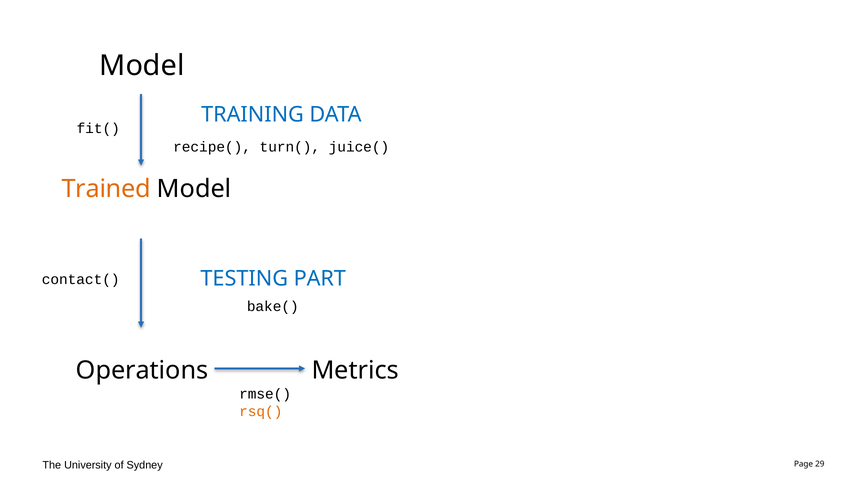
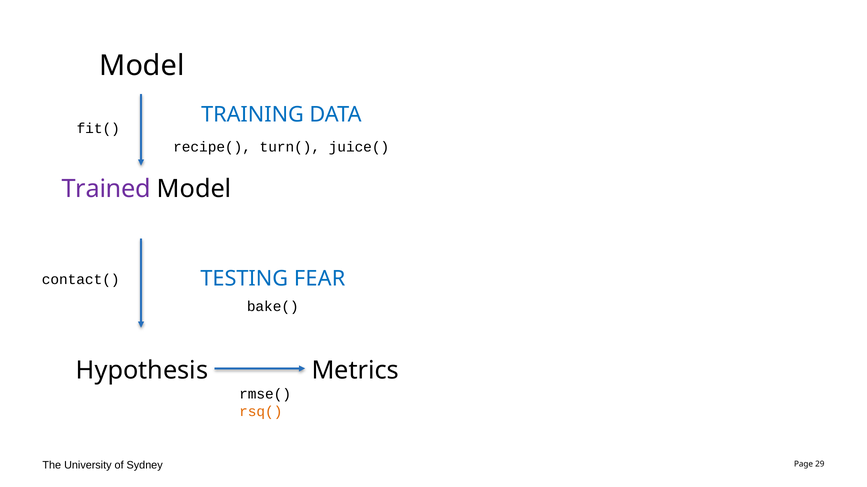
Trained colour: orange -> purple (106, 189)
PART: PART -> FEAR (320, 279)
Operations: Operations -> Hypothesis (142, 371)
